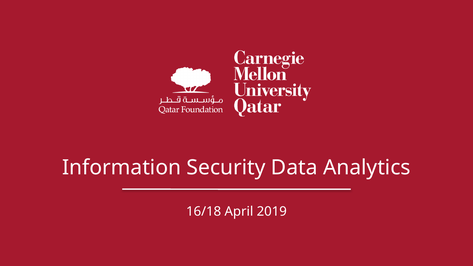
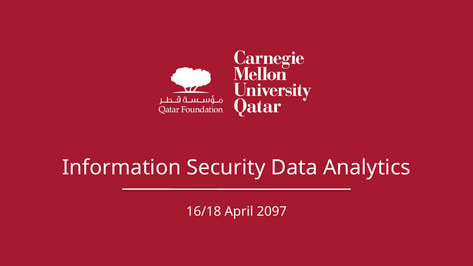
2019: 2019 -> 2097 (272, 211)
